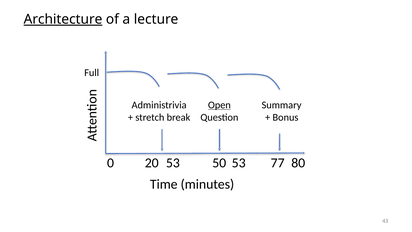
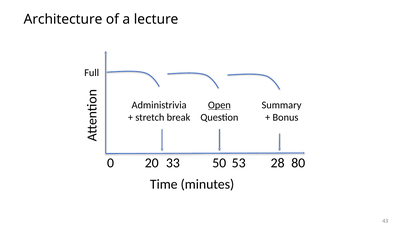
Architecture underline: present -> none (63, 19)
20 53: 53 -> 33 (173, 163)
77: 77 -> 28 (278, 163)
